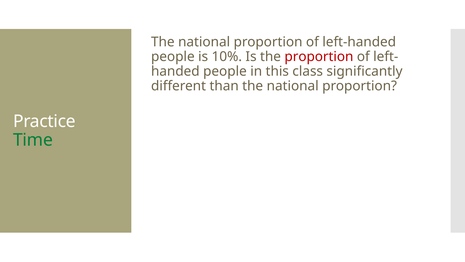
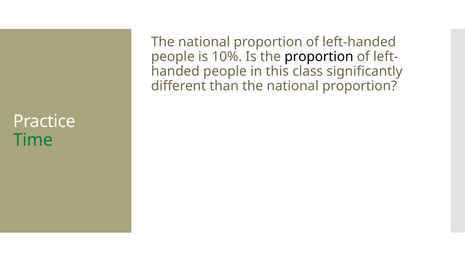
proportion colour: red -> black (319, 57)
